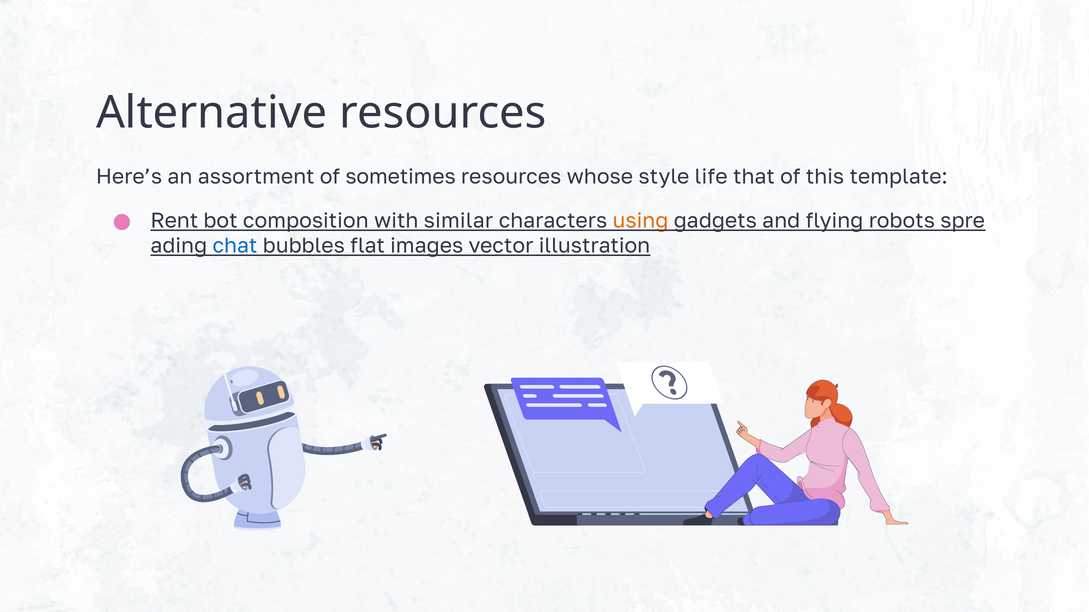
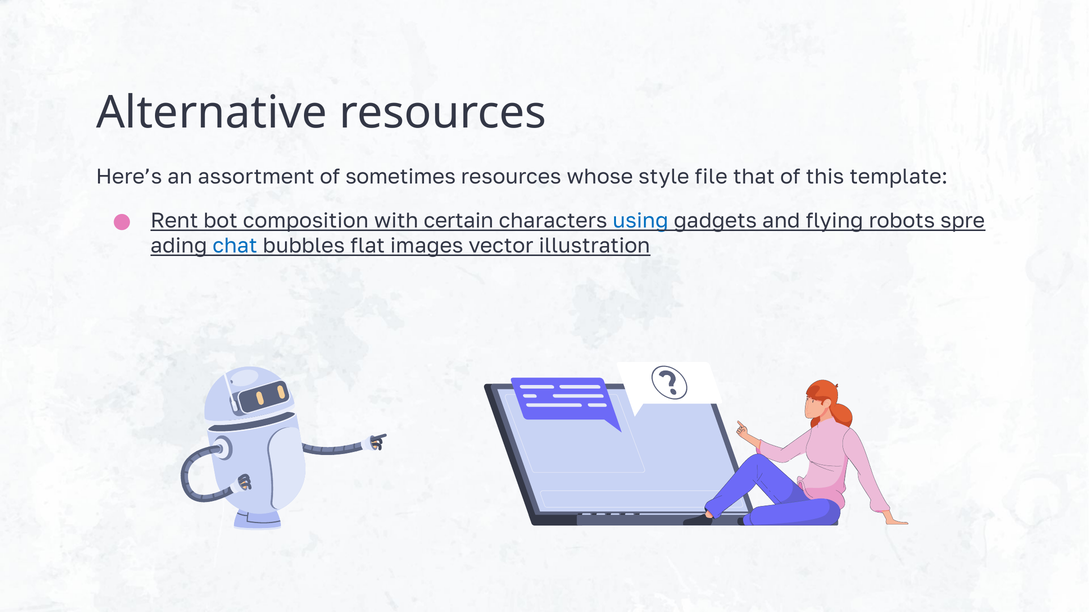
life: life -> file (711, 177)
similar: similar -> certain (459, 221)
using colour: orange -> blue (641, 221)
